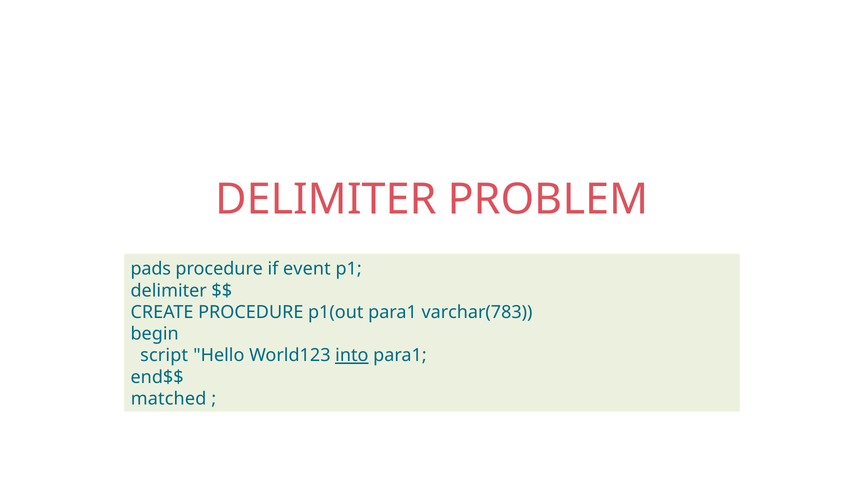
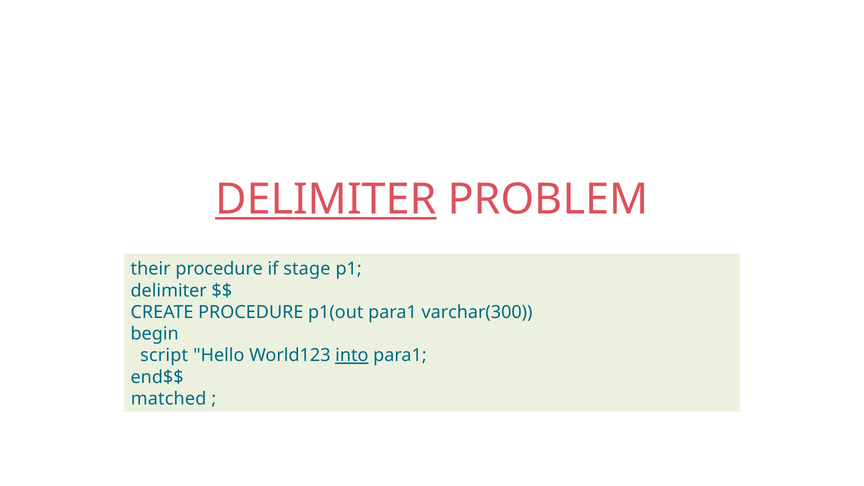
DELIMITER underline: none -> present (326, 200)
pads: pads -> their (151, 269)
event: event -> stage (307, 269)
varchar(783: varchar(783 -> varchar(300 (477, 312)
